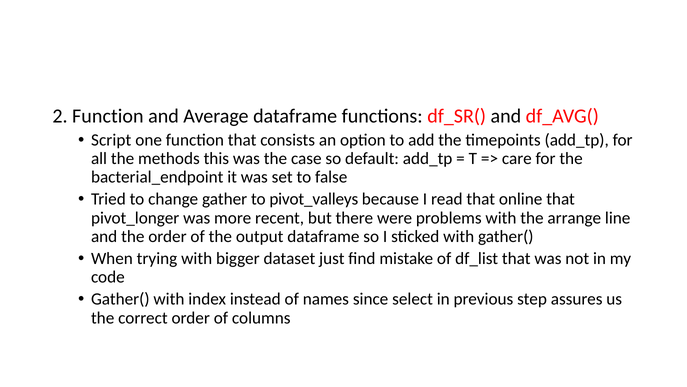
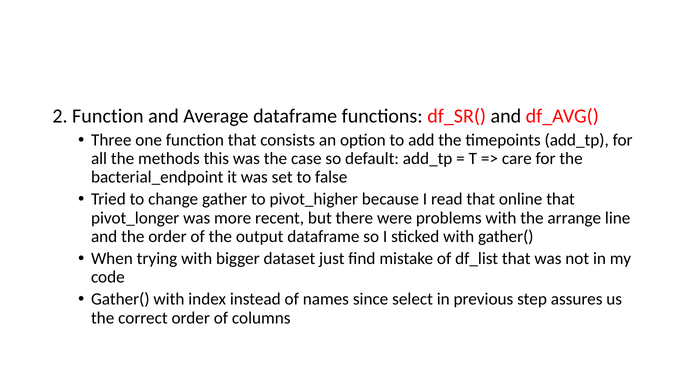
Script: Script -> Three (111, 140)
pivot_valleys: pivot_valleys -> pivot_higher (314, 199)
